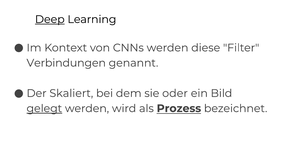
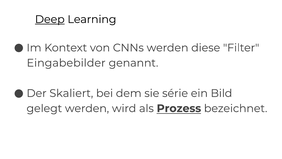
Verbindungen: Verbindungen -> Eingabebilder (66, 63)
oder: oder -> série (175, 93)
gelegt underline: present -> none (44, 108)
